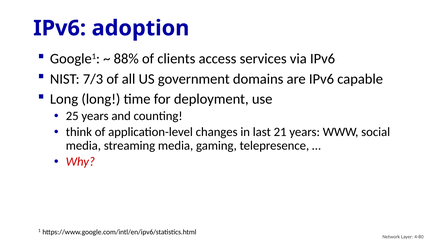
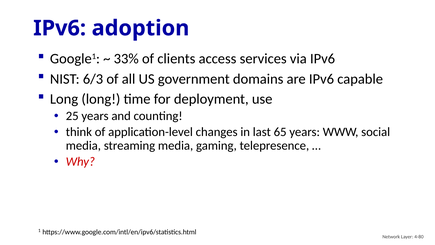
88%: 88% -> 33% (126, 59)
7/3: 7/3 -> 6/3 (93, 79)
21: 21 -> 65 (280, 132)
